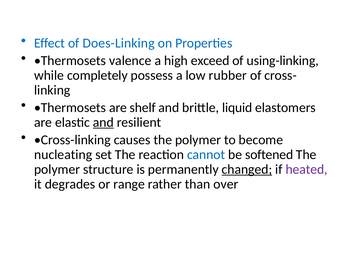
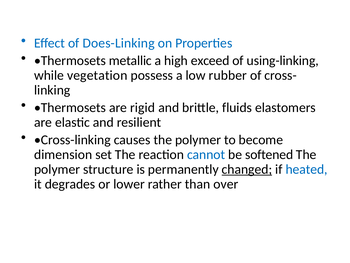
valence: valence -> metallic (130, 60)
completely: completely -> vegetation (97, 75)
shelf: shelf -> rigid (143, 107)
liquid: liquid -> fluids (237, 107)
and underline: present -> none (103, 122)
nucleating: nucleating -> dimension (63, 154)
heated colour: purple -> blue (307, 169)
range: range -> lower (129, 184)
